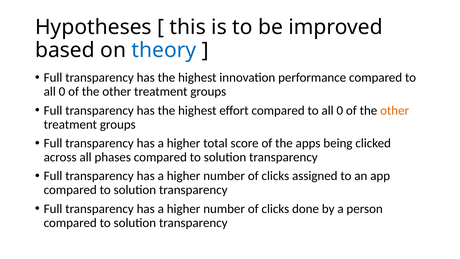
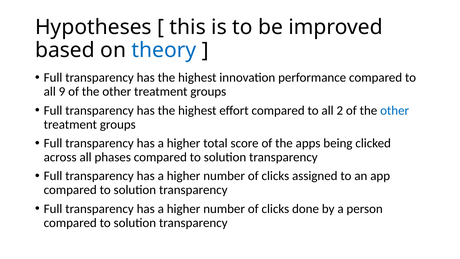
0: 0 -> 9 (62, 92)
0: 0 -> 2 (340, 110)
other colour: orange -> blue (395, 110)
